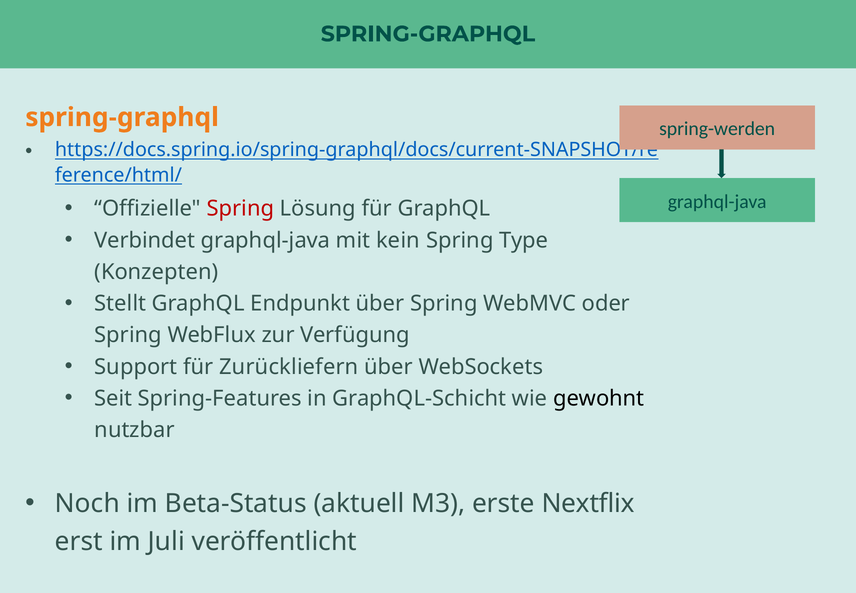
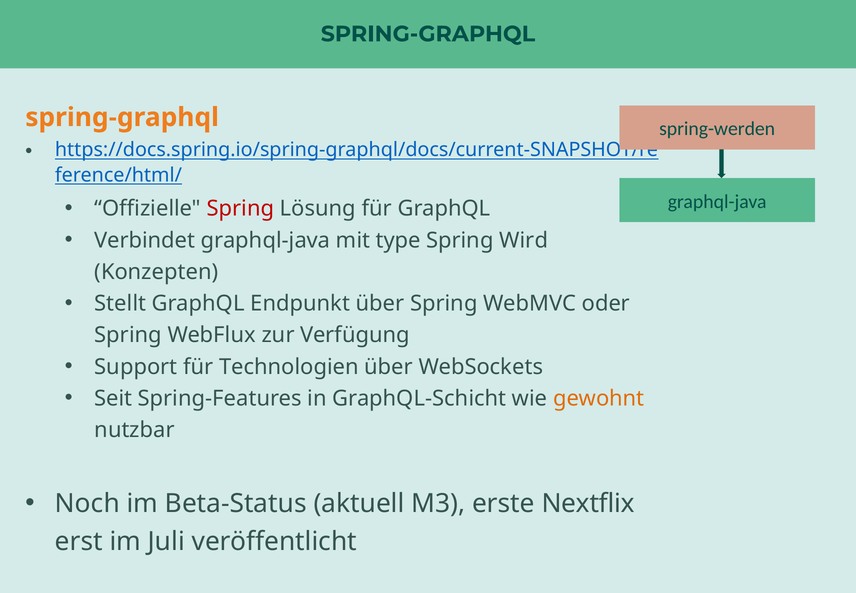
kein: kein -> type (398, 240)
Type: Type -> Wird (524, 240)
Zurückliefern: Zurückliefern -> Technologien (289, 367)
gewohnt colour: black -> orange (599, 398)
